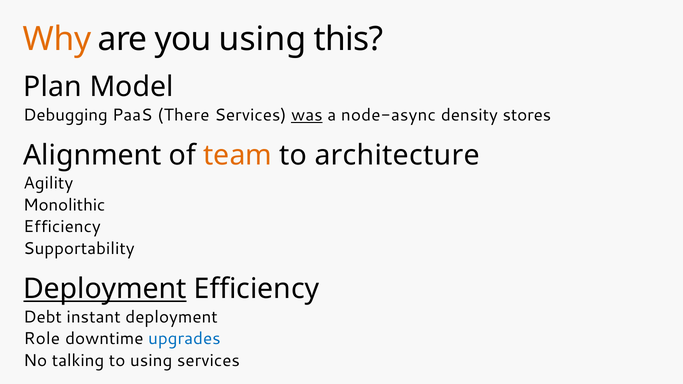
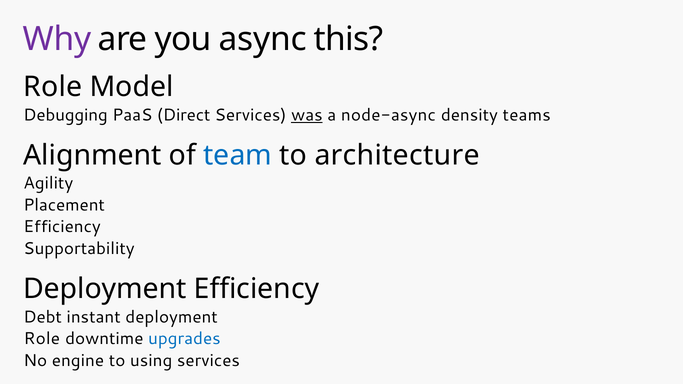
Why colour: orange -> purple (57, 39)
you using: using -> async (263, 39)
Plan: Plan -> Role (53, 87)
There: There -> Direct (184, 115)
stores: stores -> teams (527, 115)
team colour: orange -> blue (238, 155)
Monolithic: Monolithic -> Placement (64, 205)
Deployment underline: present -> none (105, 289)
talking: talking -> engine (78, 361)
